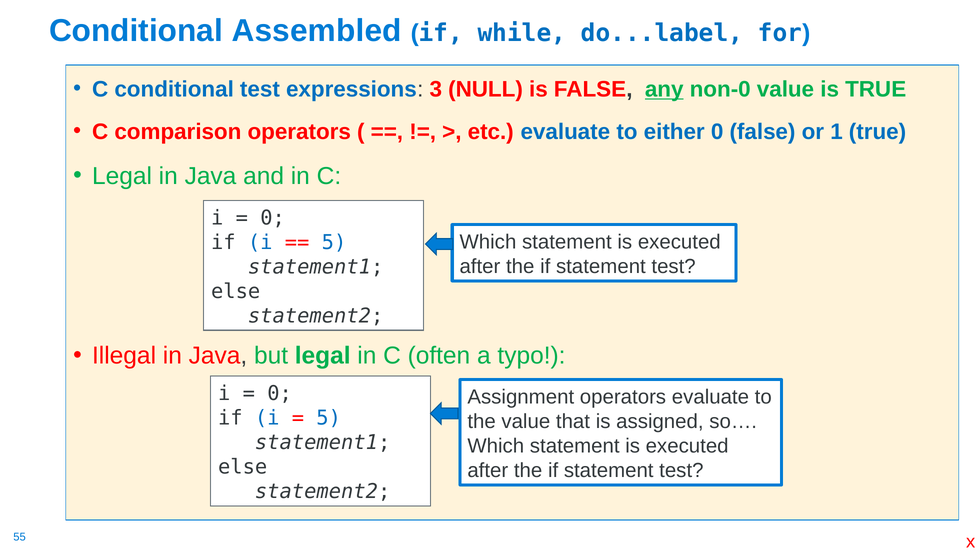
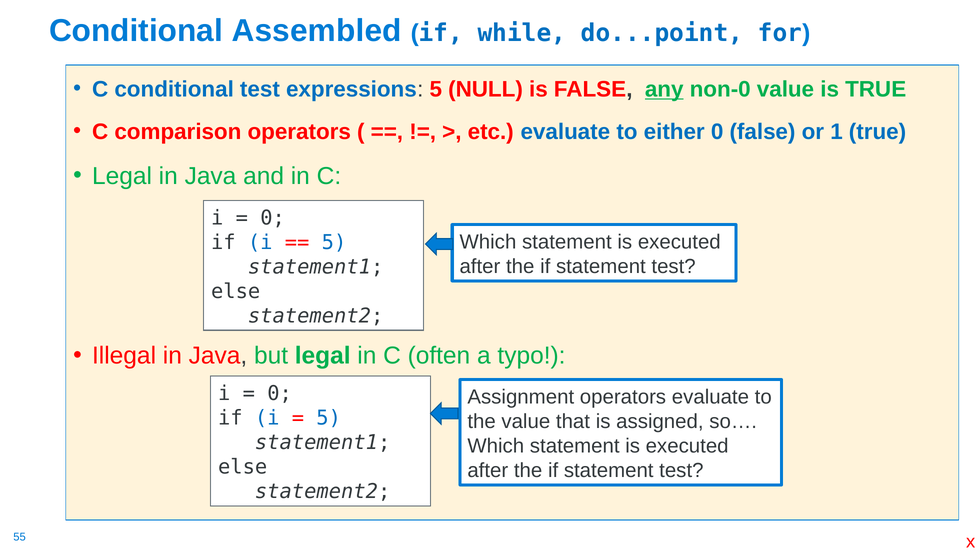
do...label: do...label -> do...point (662, 33)
expressions 3: 3 -> 5 (436, 89)
